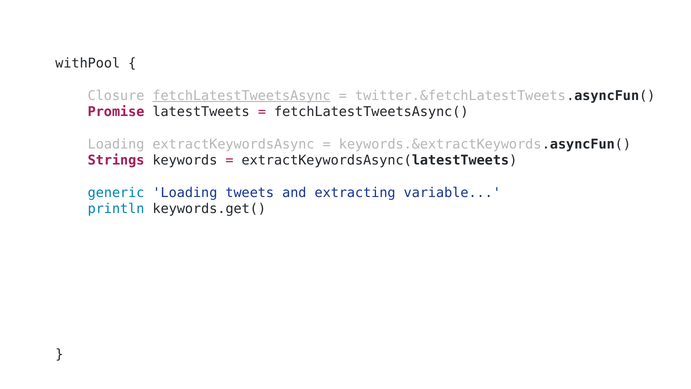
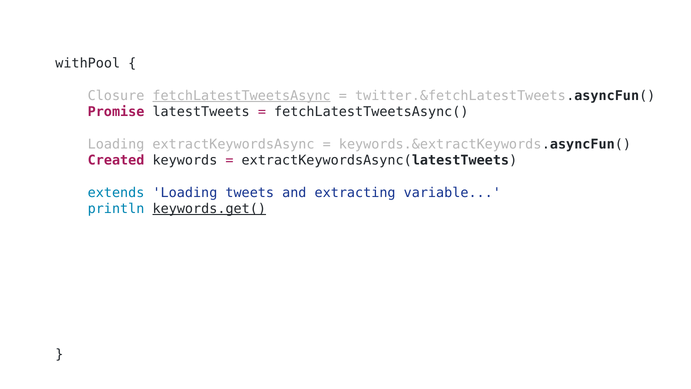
Strings: Strings -> Created (116, 160)
generic: generic -> extends (116, 193)
keywords.get( underline: none -> present (209, 209)
